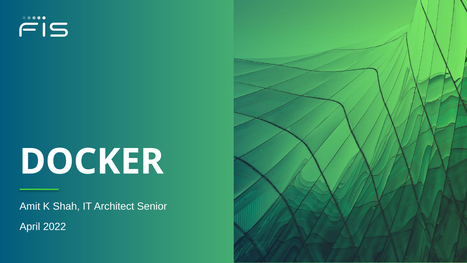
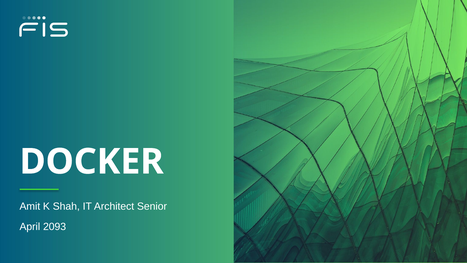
2022: 2022 -> 2093 (55, 226)
